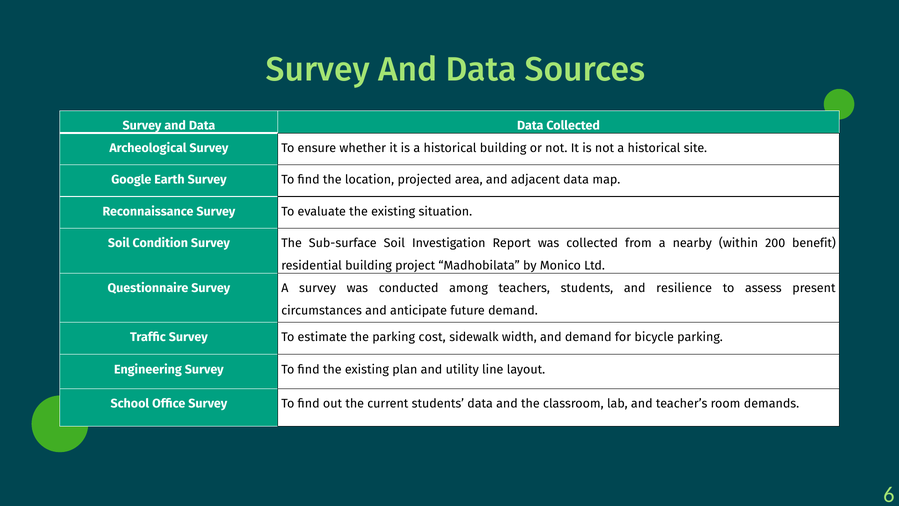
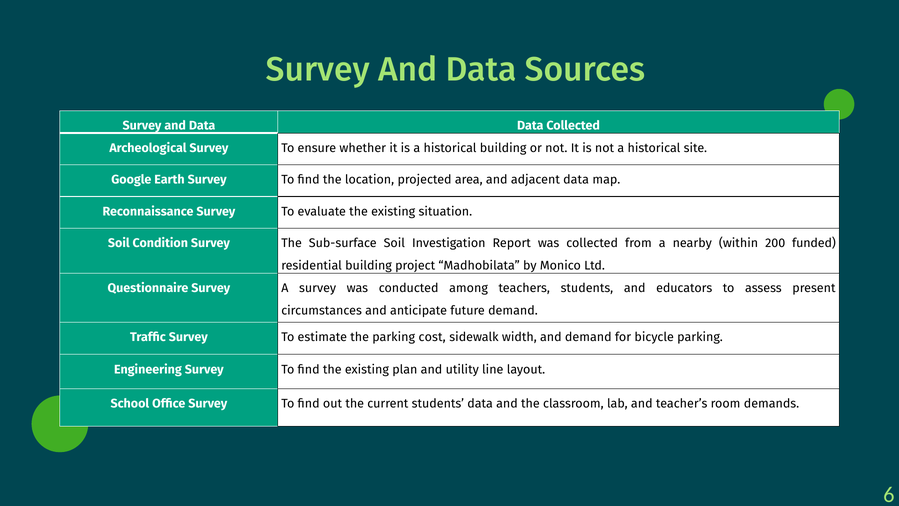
benefit: benefit -> funded (814, 243)
resilience: resilience -> educators (684, 288)
